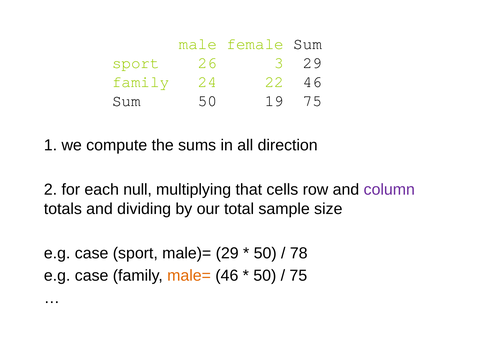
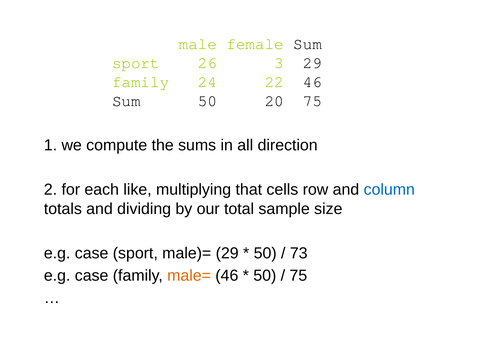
19: 19 -> 20 (274, 101)
null: null -> like (137, 190)
column colour: purple -> blue (389, 190)
78: 78 -> 73 (299, 253)
